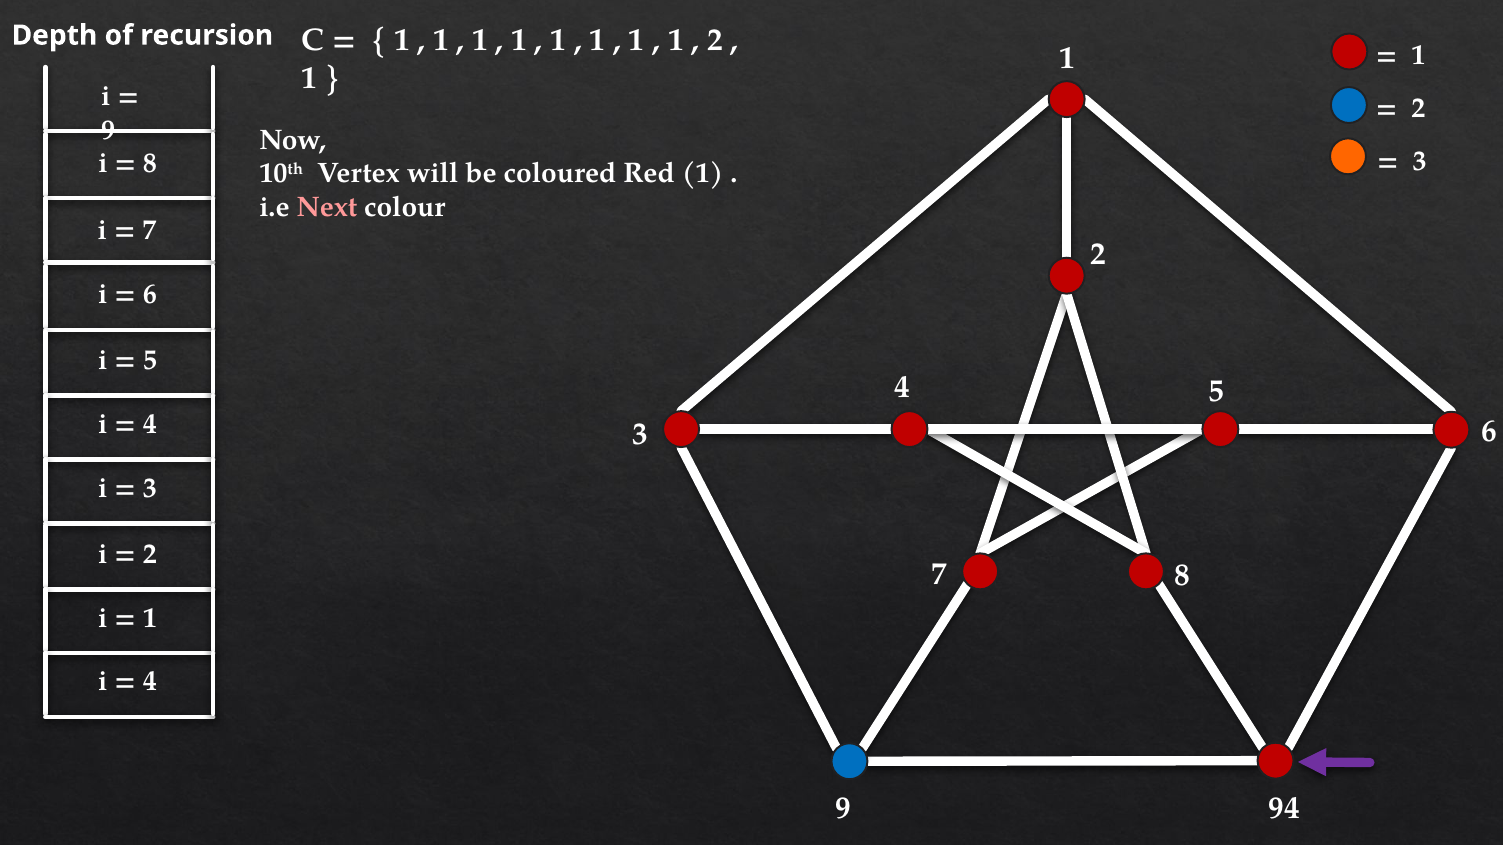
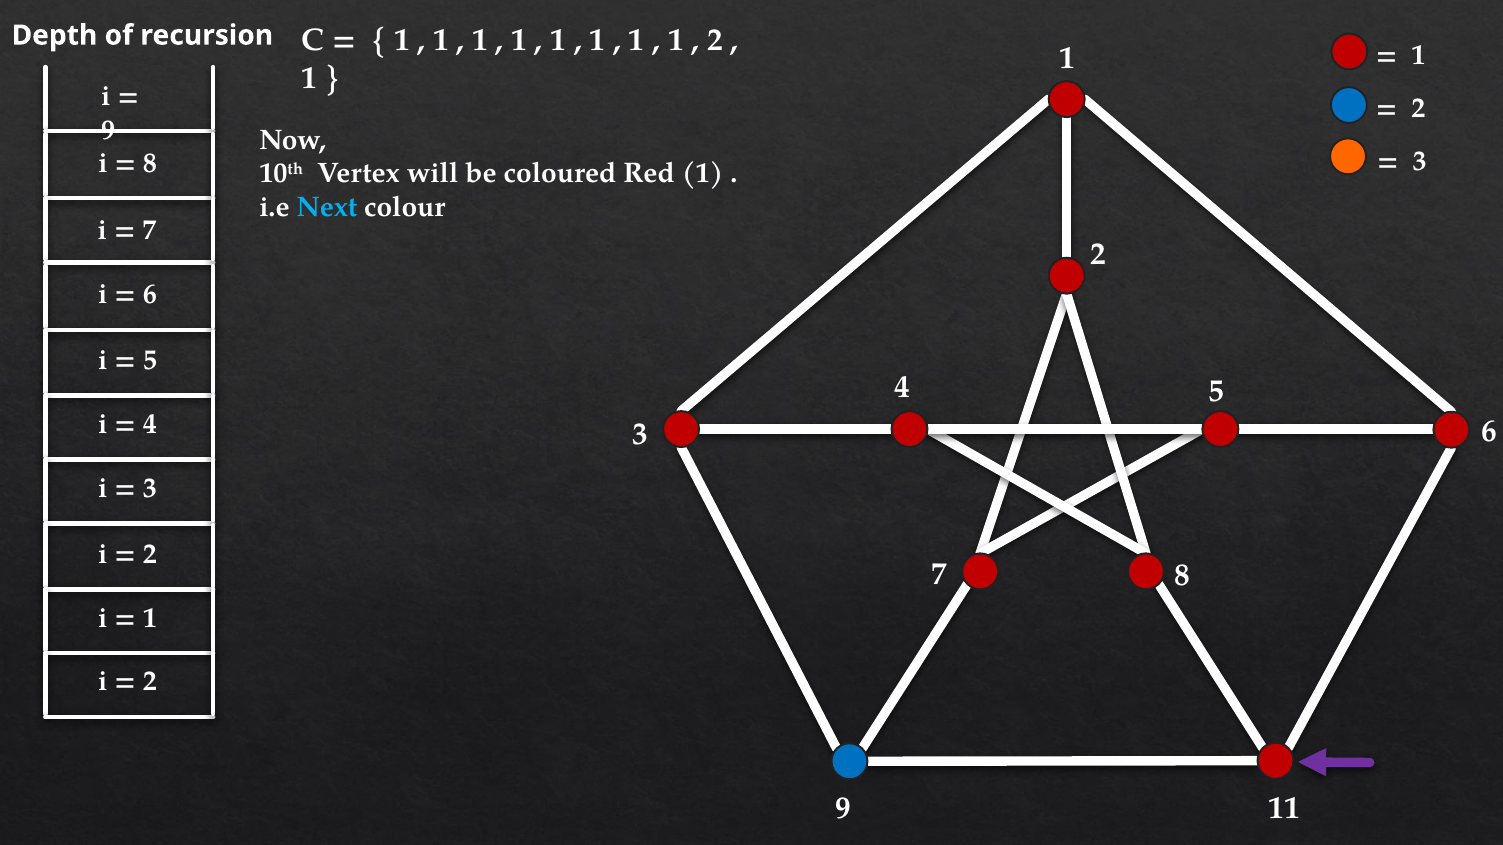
Next colour: pink -> light blue (327, 208)
4: 4 -> 2 (150, 682)
94: 94 -> 11 (1284, 809)
